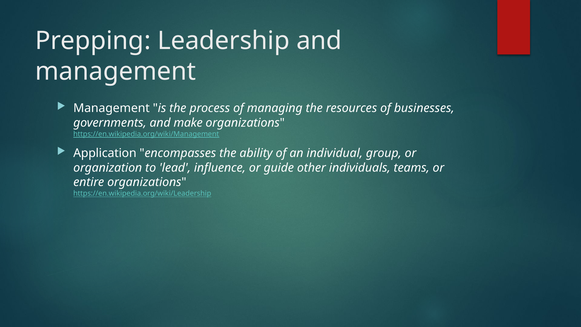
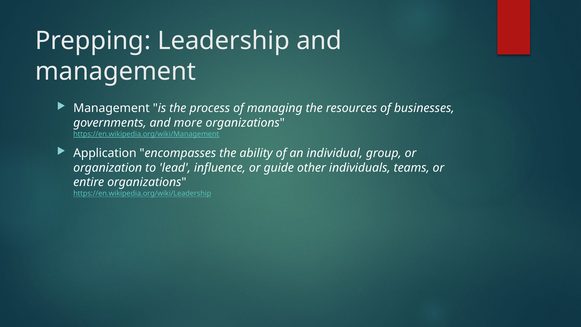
make: make -> more (188, 123)
